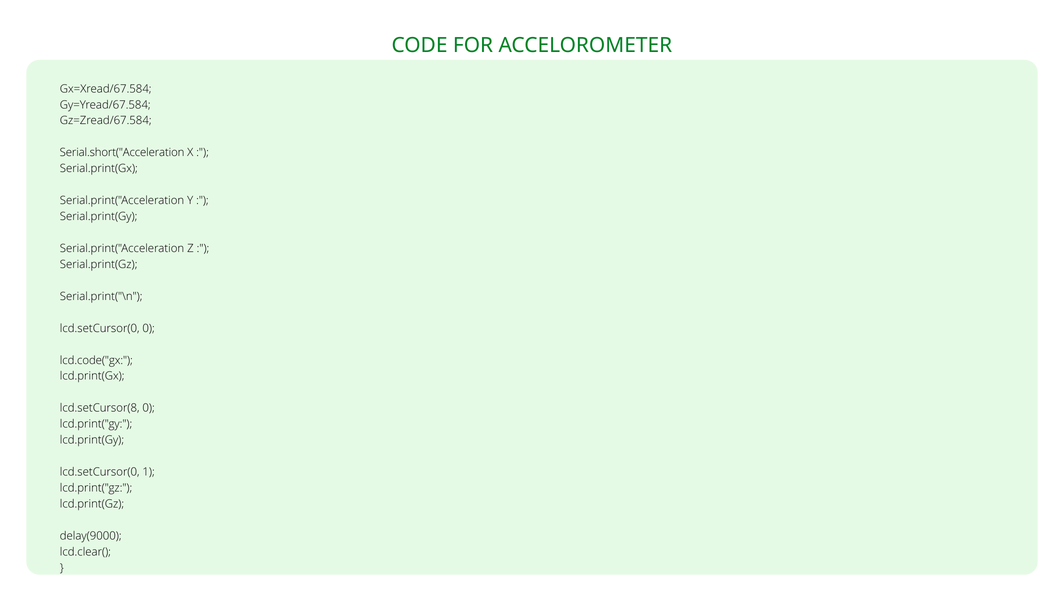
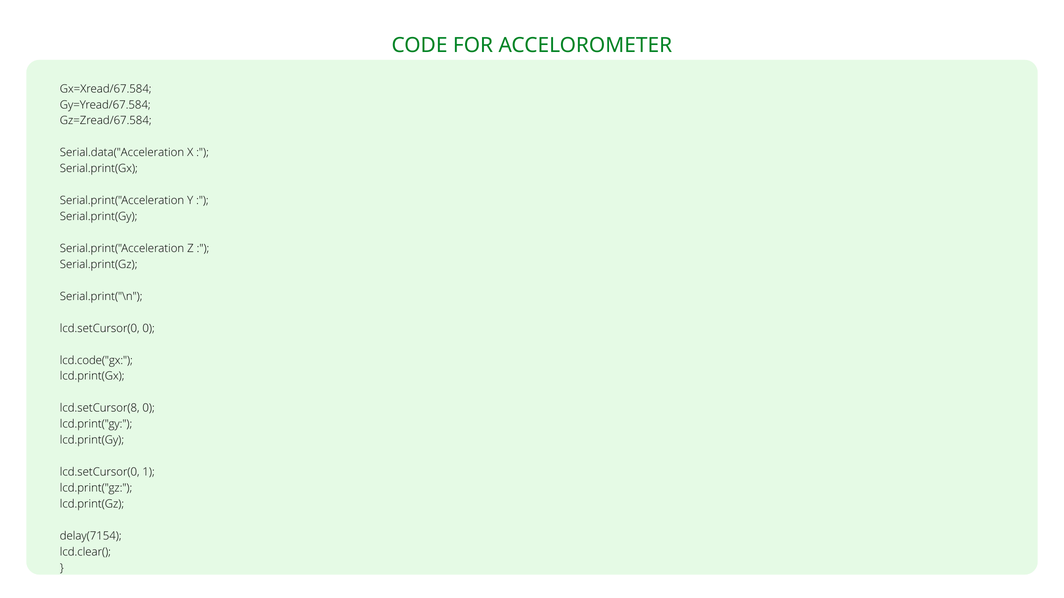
Serial.short("Acceleration: Serial.short("Acceleration -> Serial.data("Acceleration (122, 153)
delay(9000: delay(9000 -> delay(7154 (91, 536)
